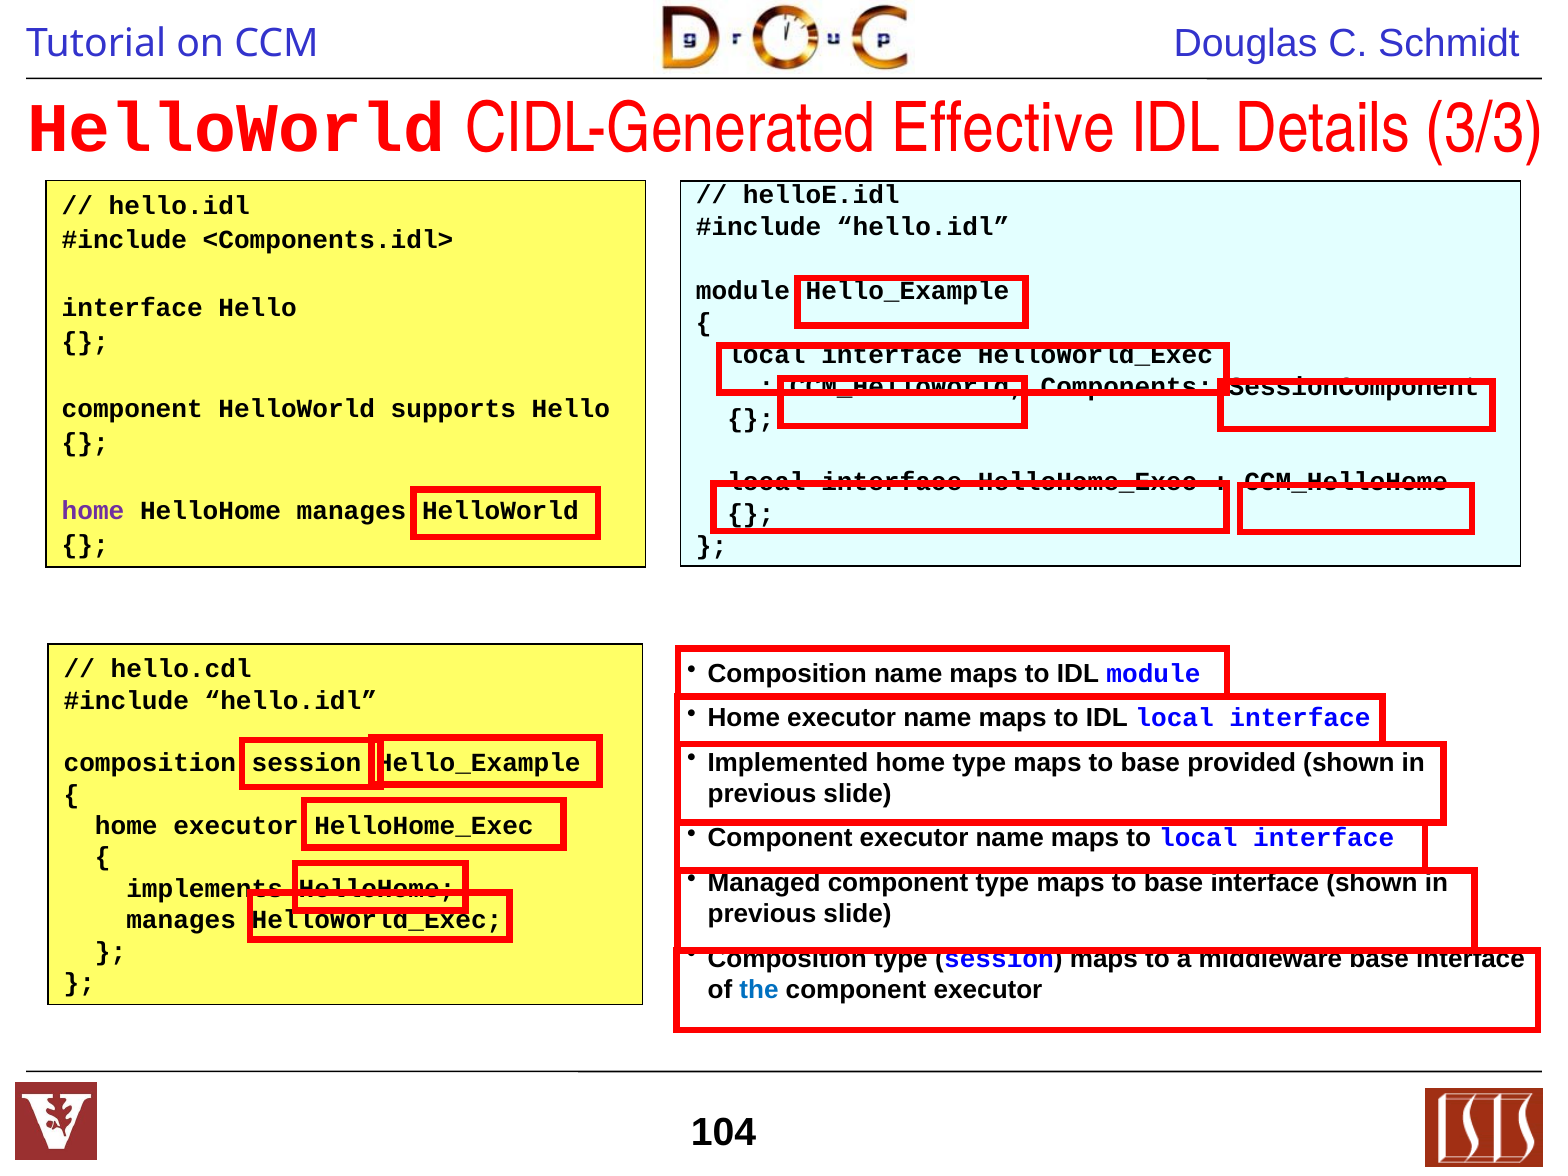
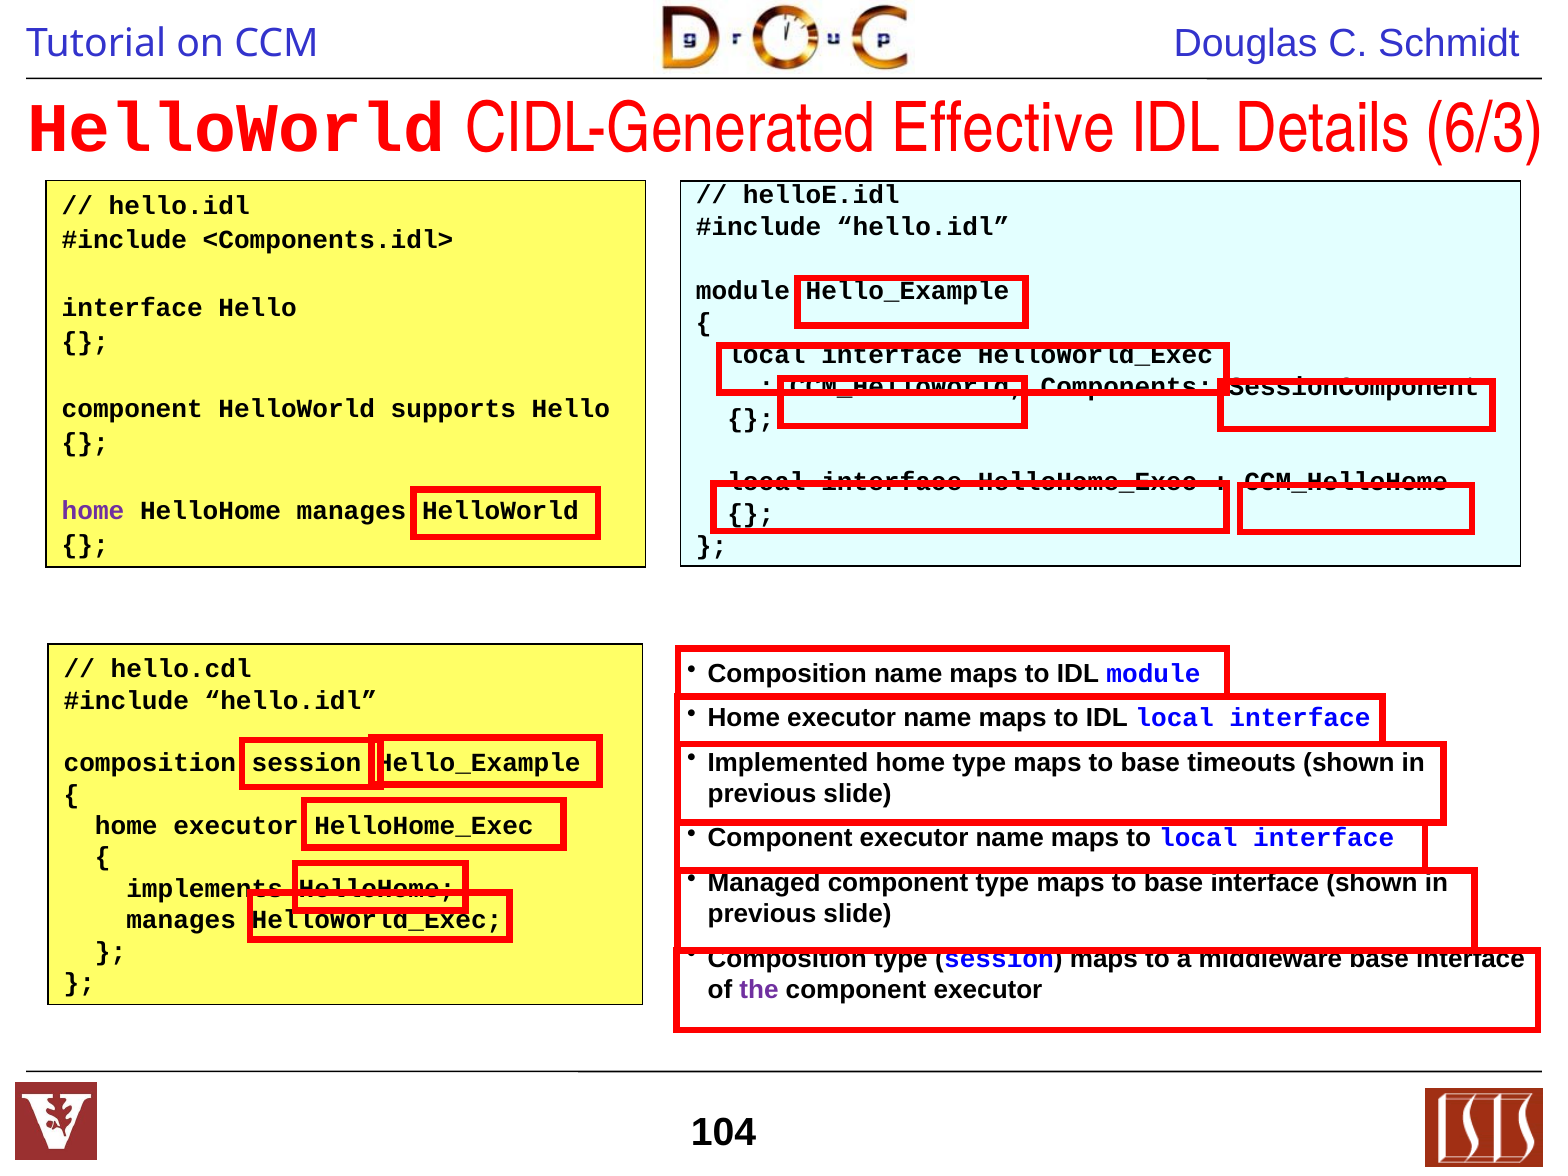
3/3: 3/3 -> 6/3 (1484, 129)
provided: provided -> timeouts (1242, 762)
the colour: blue -> purple (759, 990)
